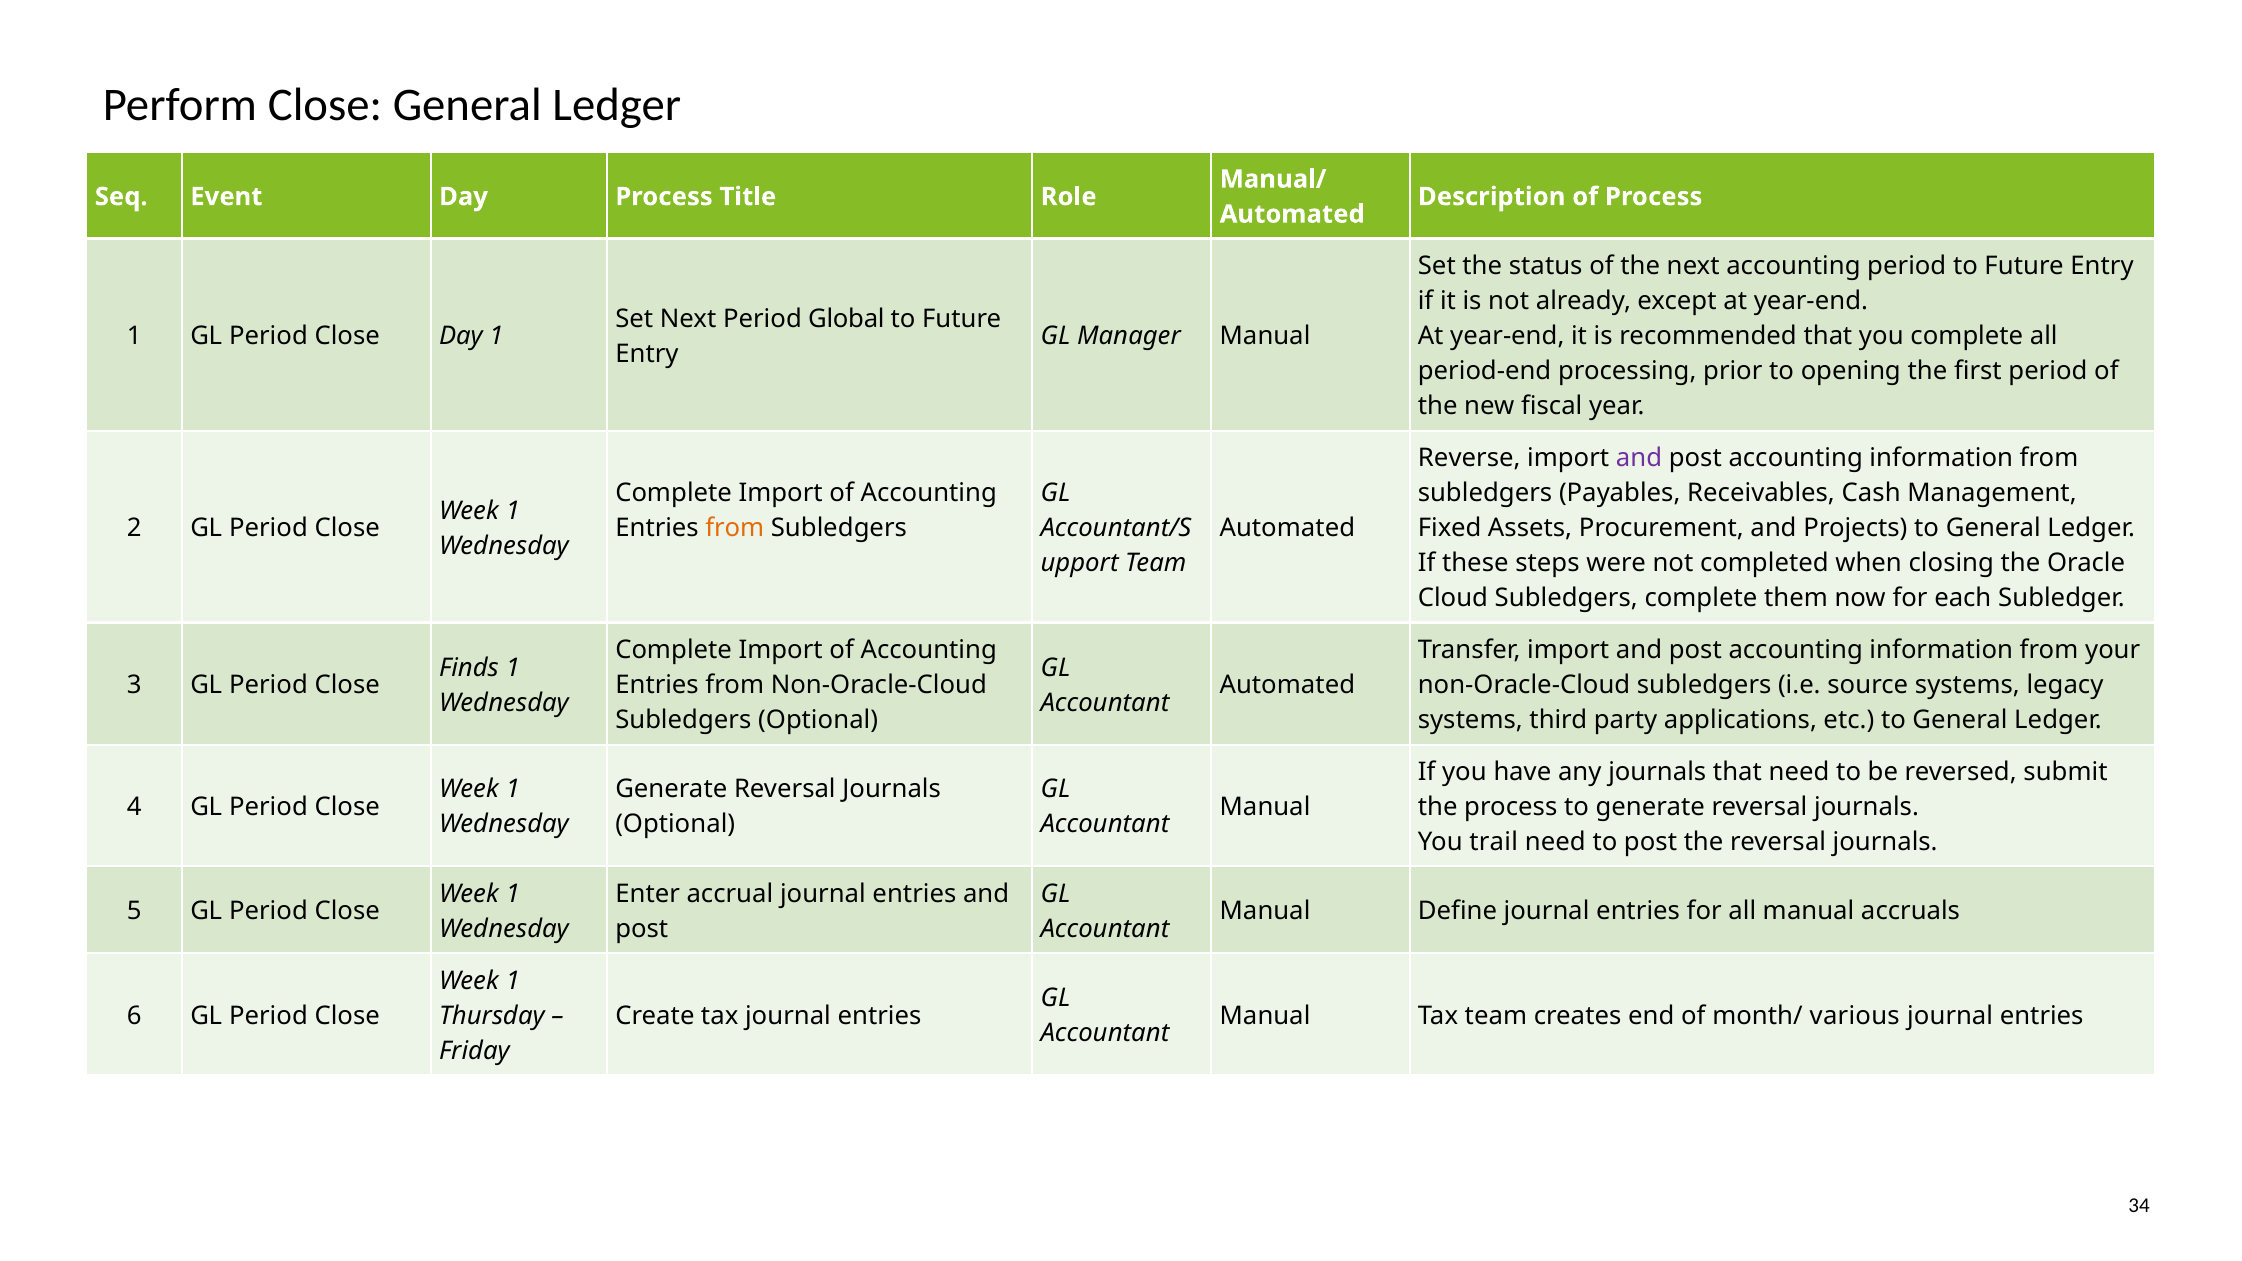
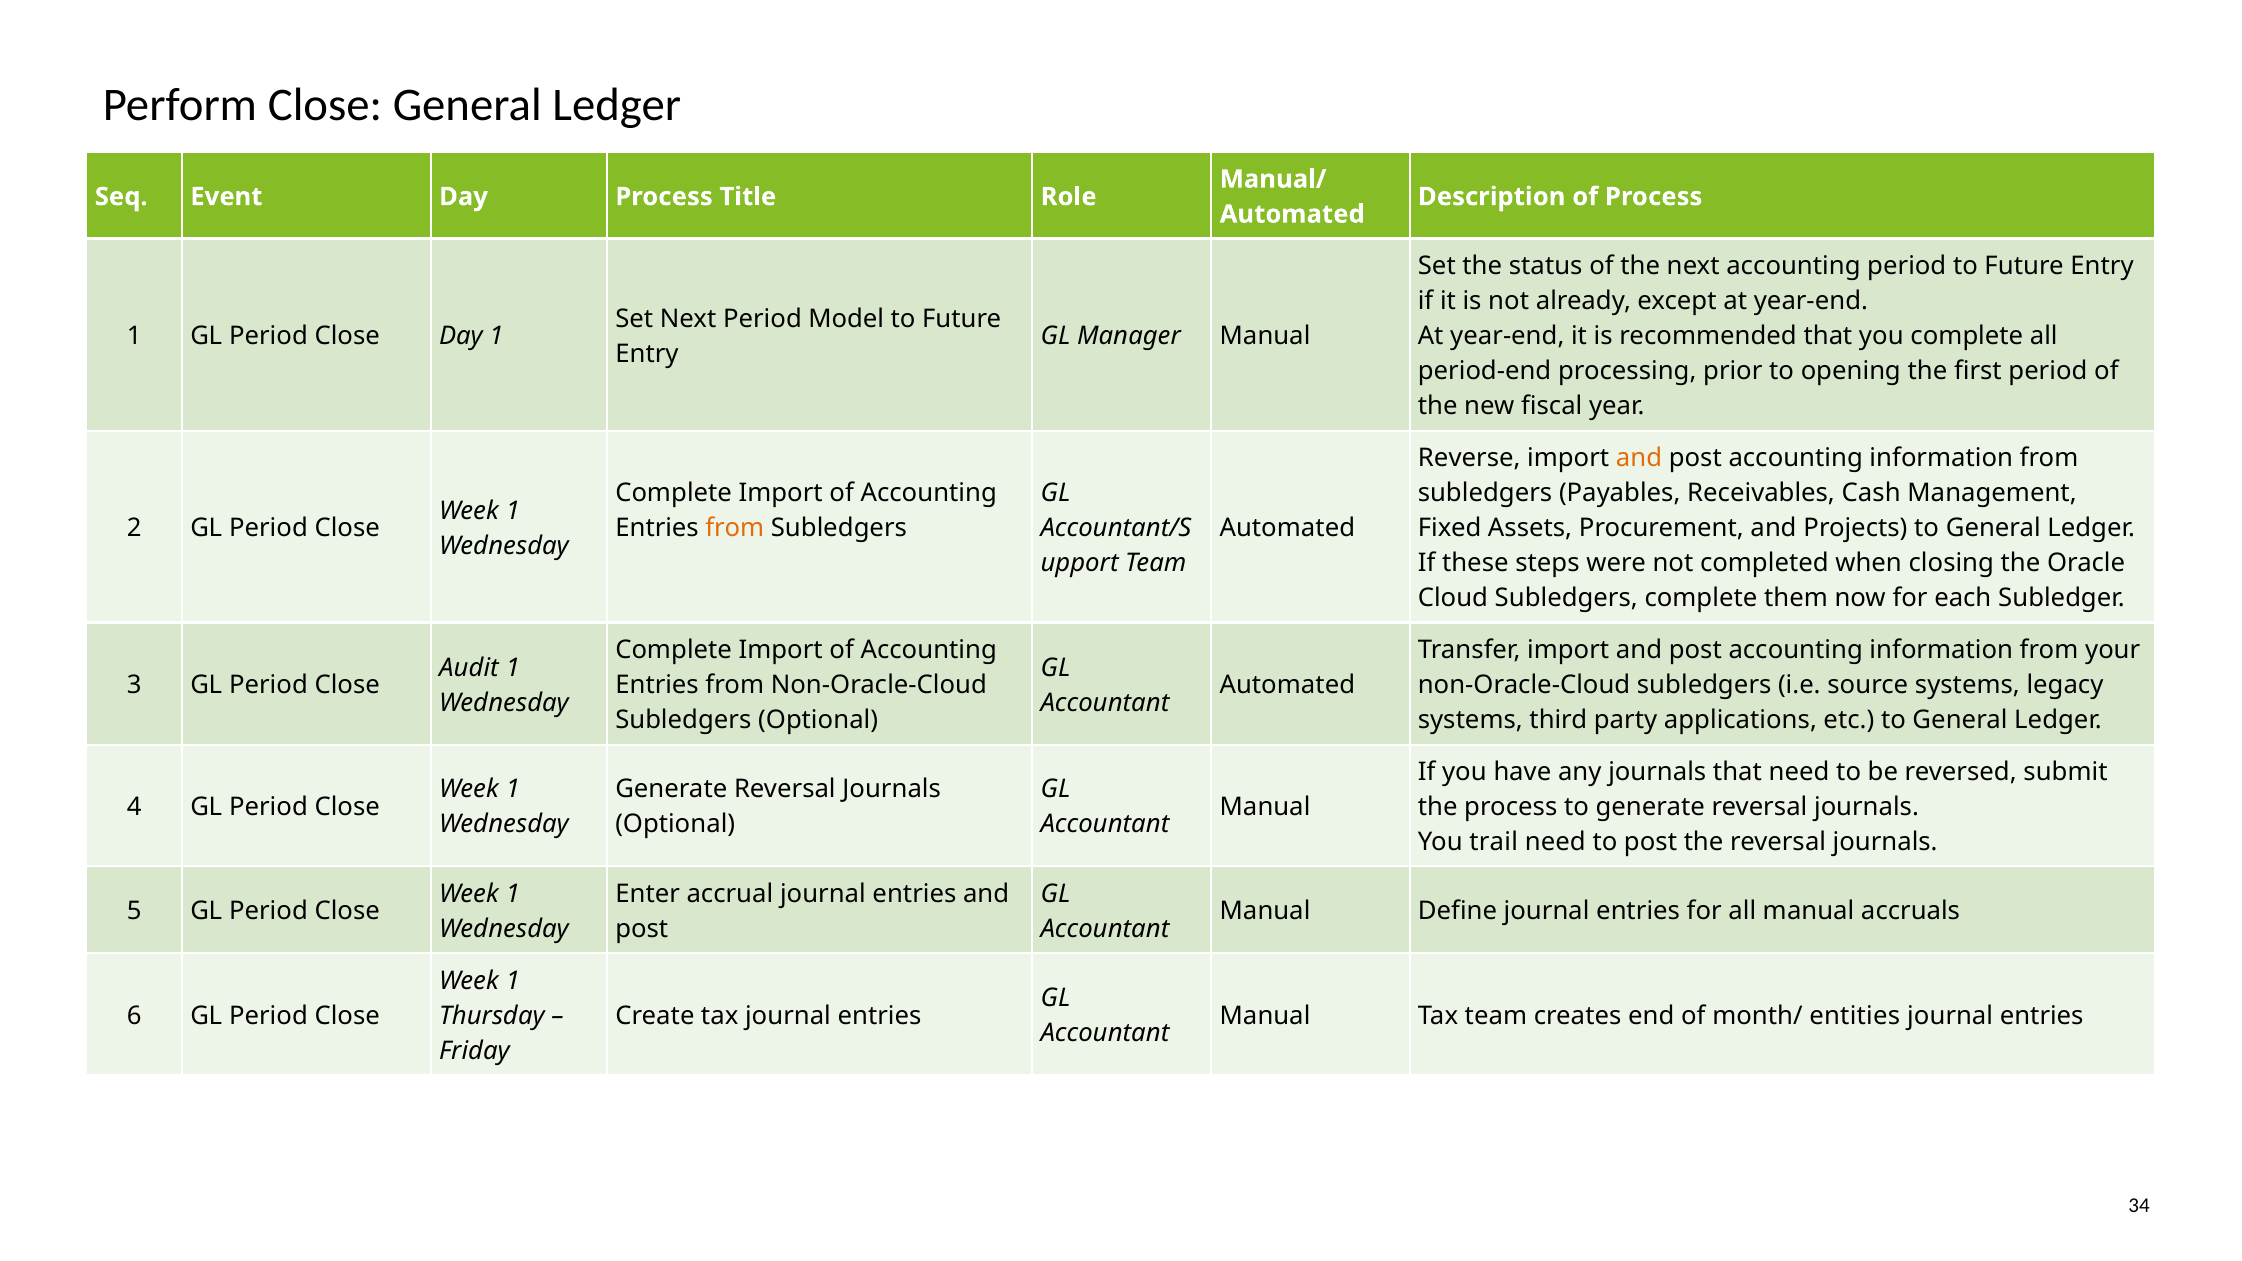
Global: Global -> Model (846, 319)
and colour: purple -> orange (1639, 458)
Finds: Finds -> Audit (469, 668)
various: various -> entities (1855, 1016)
